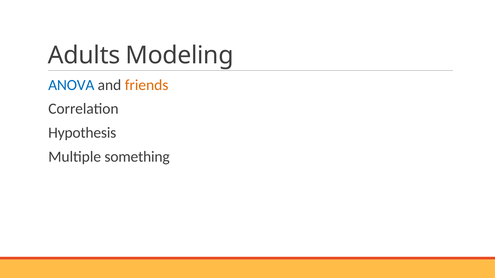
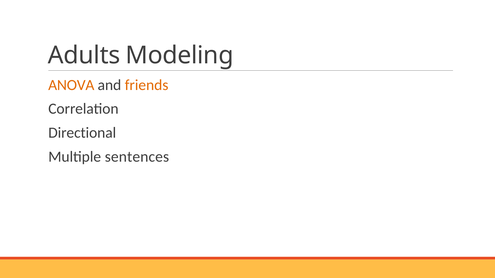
ANOVA colour: blue -> orange (71, 85)
Hypothesis: Hypothesis -> Directional (82, 133)
something: something -> sentences (137, 157)
